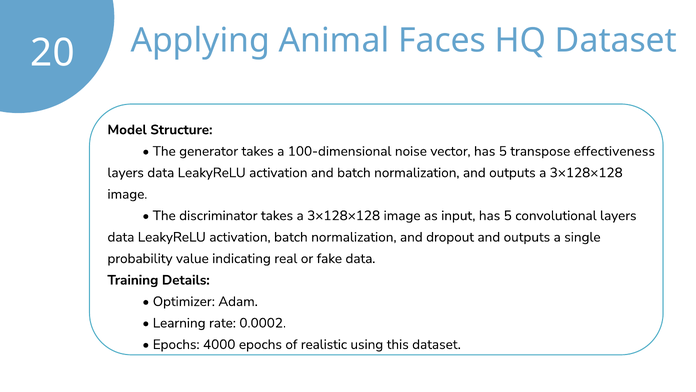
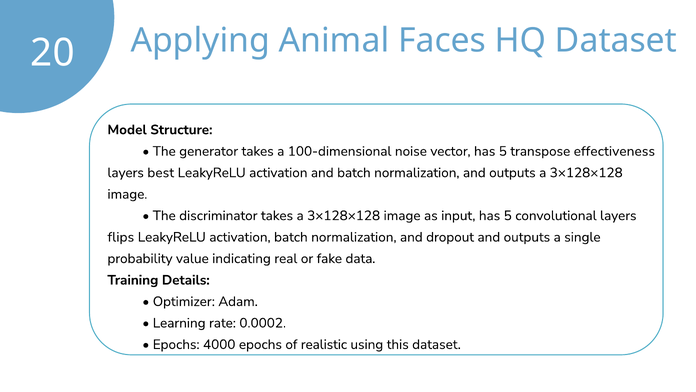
data: data -> best (161, 172)
data: data -> flips (121, 237)
